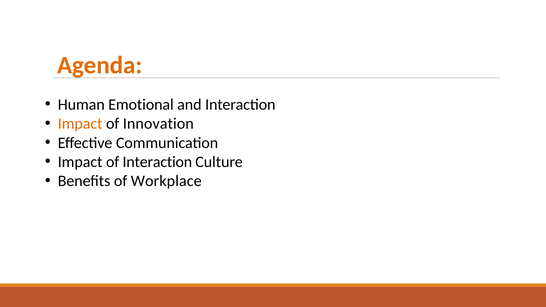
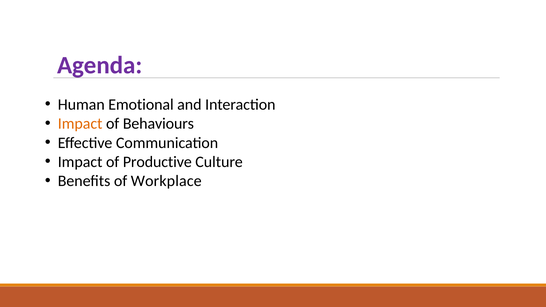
Agenda colour: orange -> purple (100, 65)
Innovation: Innovation -> Behaviours (158, 124)
of Interaction: Interaction -> Productive (157, 162)
